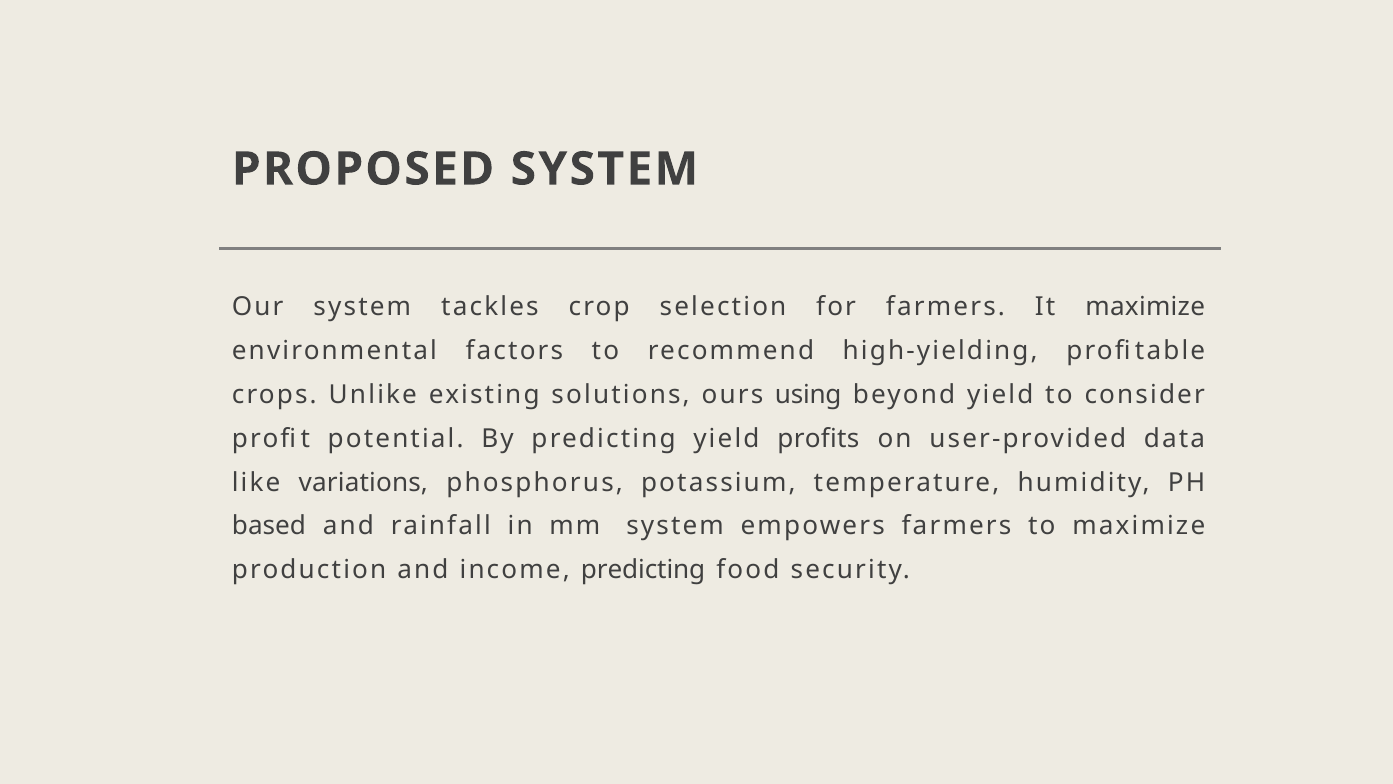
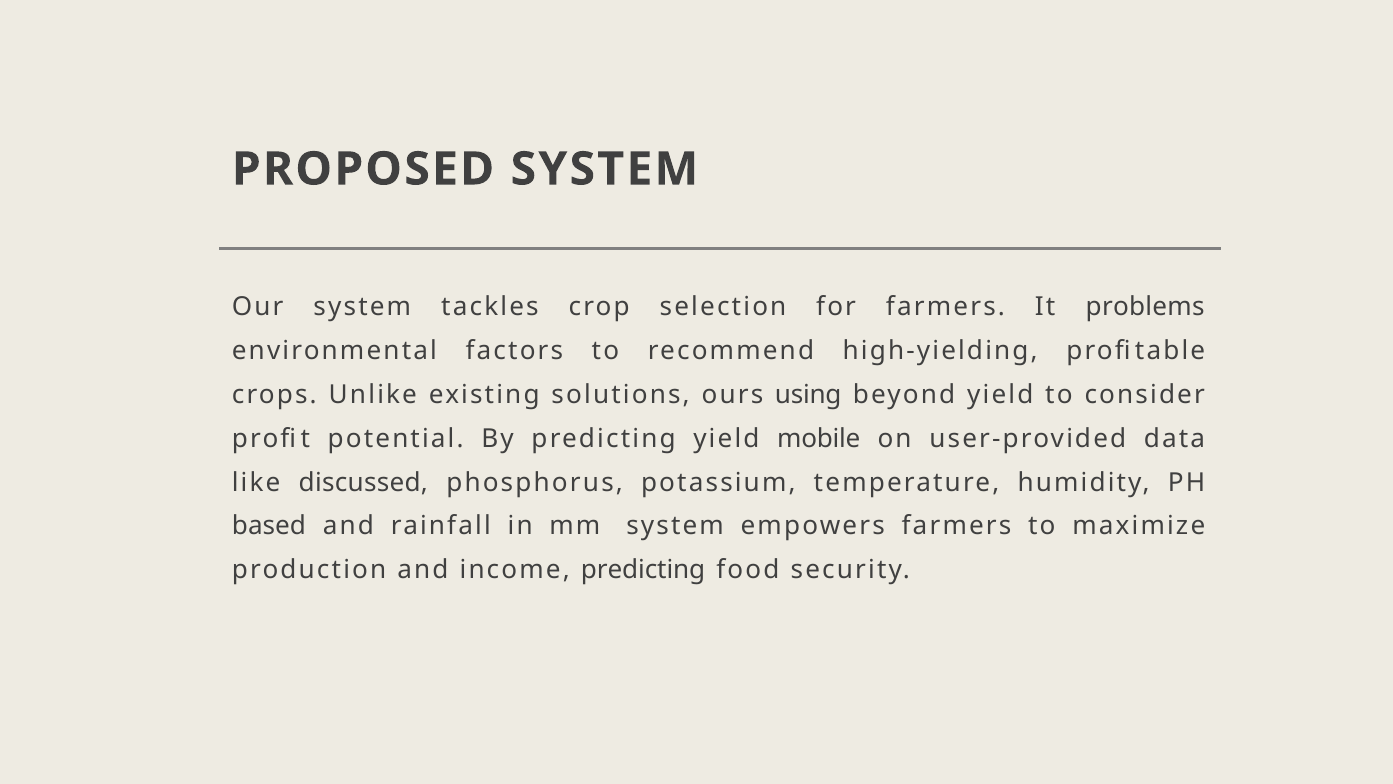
It maximize: maximize -> problems (1145, 307)
profits: profits -> mobile (819, 438)
variations: variations -> discussed (363, 482)
